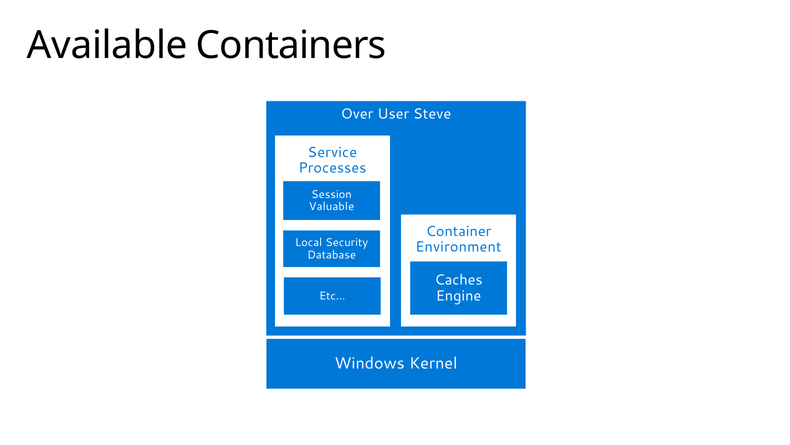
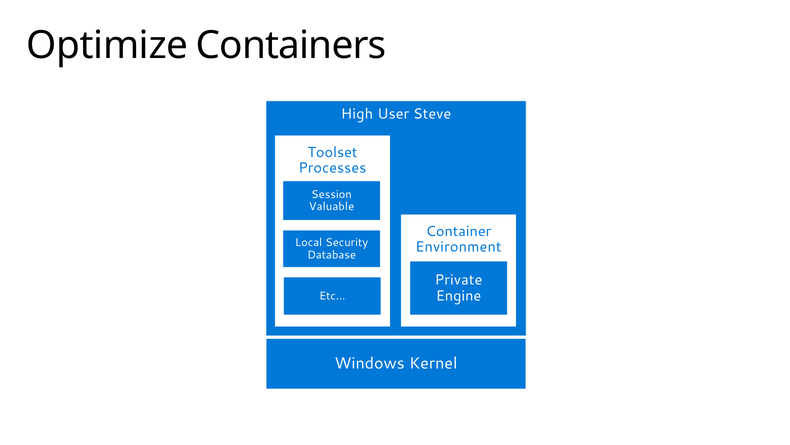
Available: Available -> Optimize (107, 45)
Over: Over -> High (357, 114)
Service: Service -> Toolset (332, 152)
Caches: Caches -> Private (459, 280)
